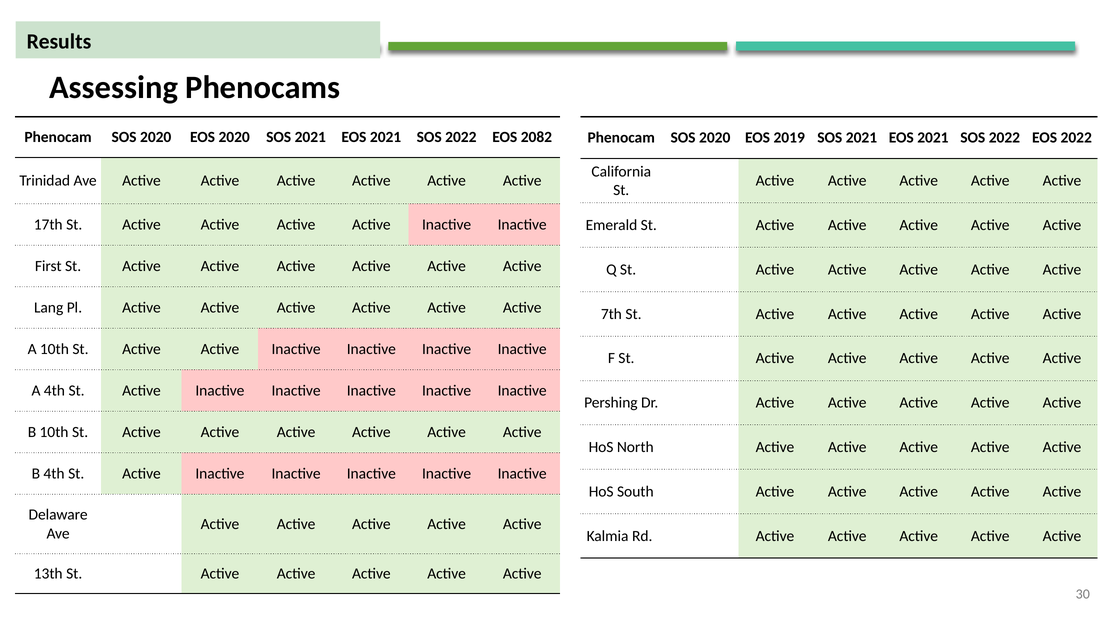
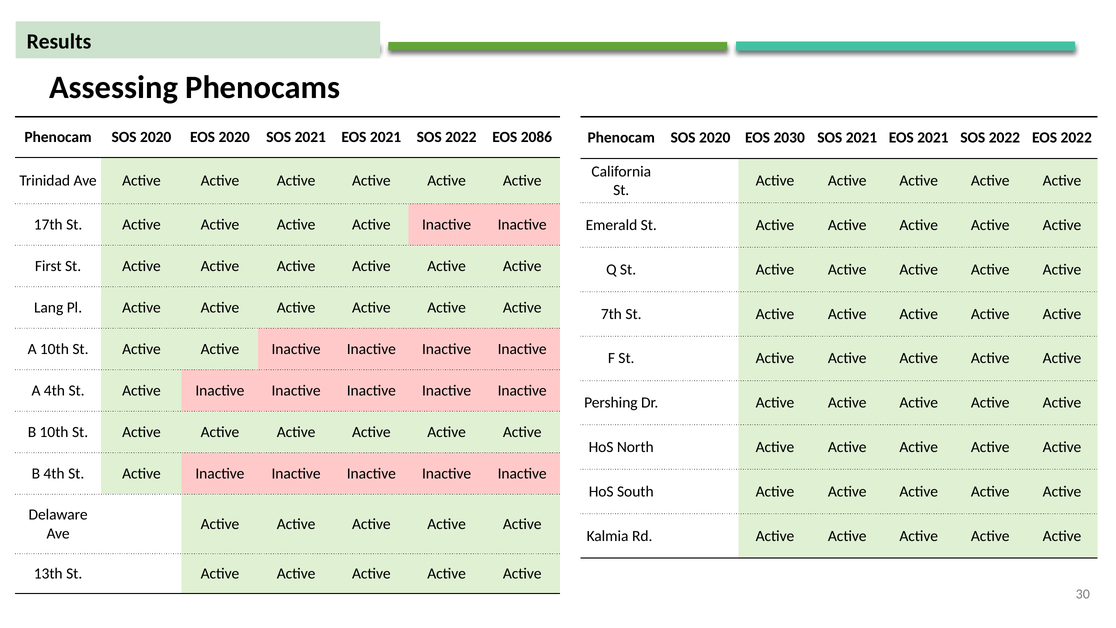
2082: 2082 -> 2086 (536, 137)
2019: 2019 -> 2030 (789, 138)
